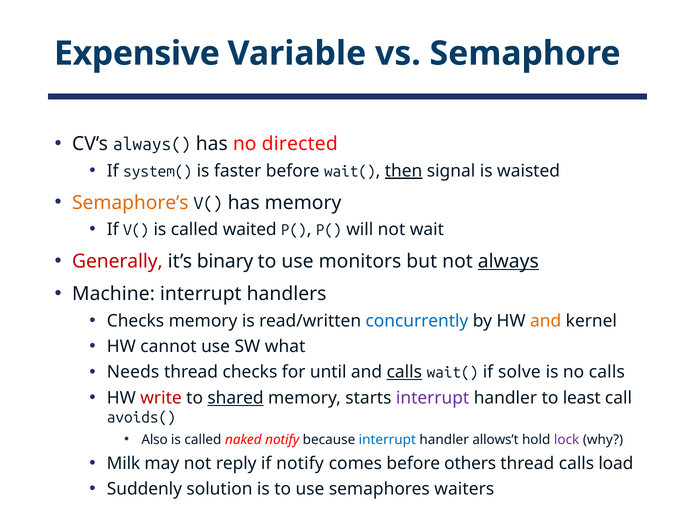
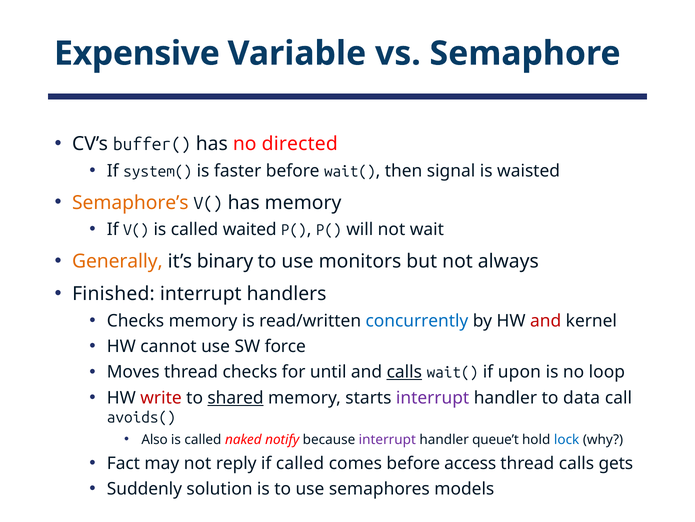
always(: always( -> buffer( (152, 144)
then underline: present -> none (404, 171)
Generally colour: red -> orange (117, 261)
always underline: present -> none (508, 261)
Machine: Machine -> Finished (113, 294)
and colour: orange -> red (546, 320)
what: what -> force (285, 346)
Needs: Needs -> Moves (133, 372)
solve: solve -> upon (519, 372)
no calls: calls -> loop (607, 372)
least: least -> data (582, 397)
interrupt colour: blue -> purple (387, 439)
allows’t: allows’t -> queue’t (495, 439)
lock colour: purple -> blue (567, 439)
Milk: Milk -> Fact (123, 463)
if notify: notify -> called (300, 463)
others: others -> access (470, 463)
load: load -> gets (616, 463)
waiters: waiters -> models (464, 488)
